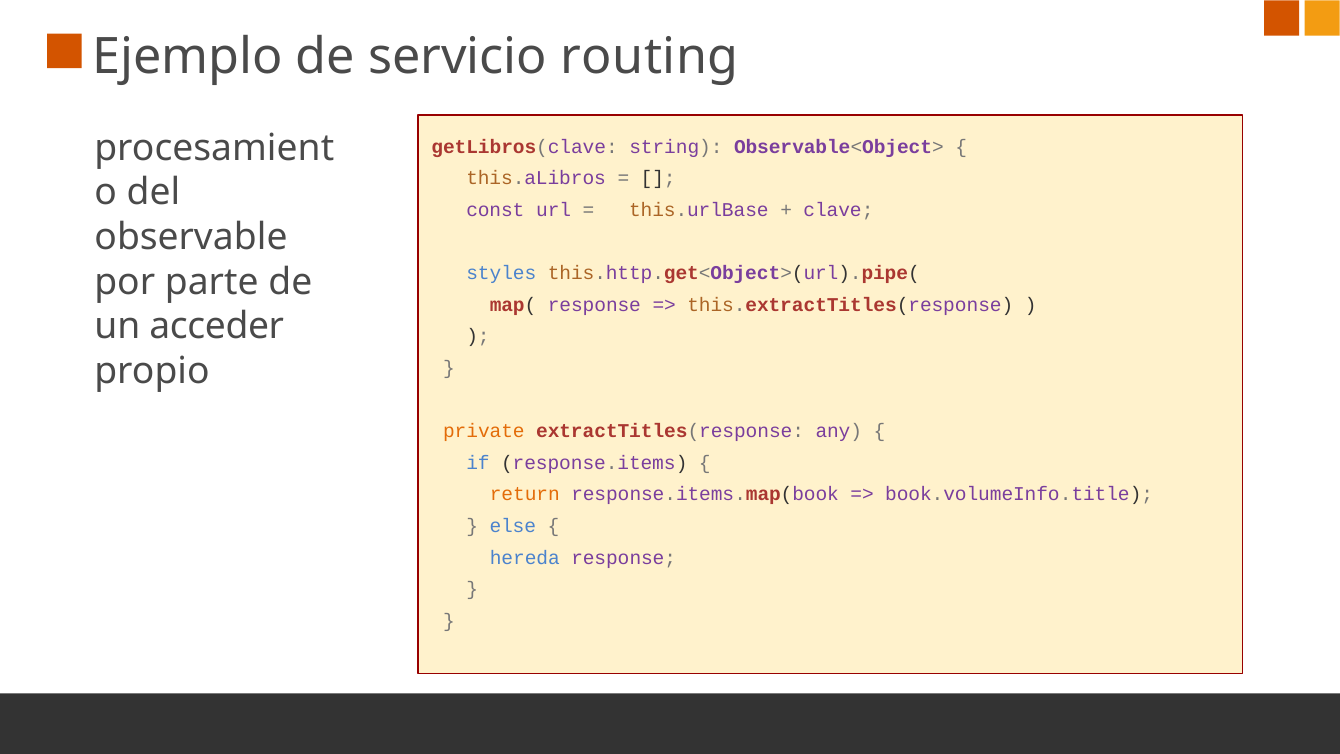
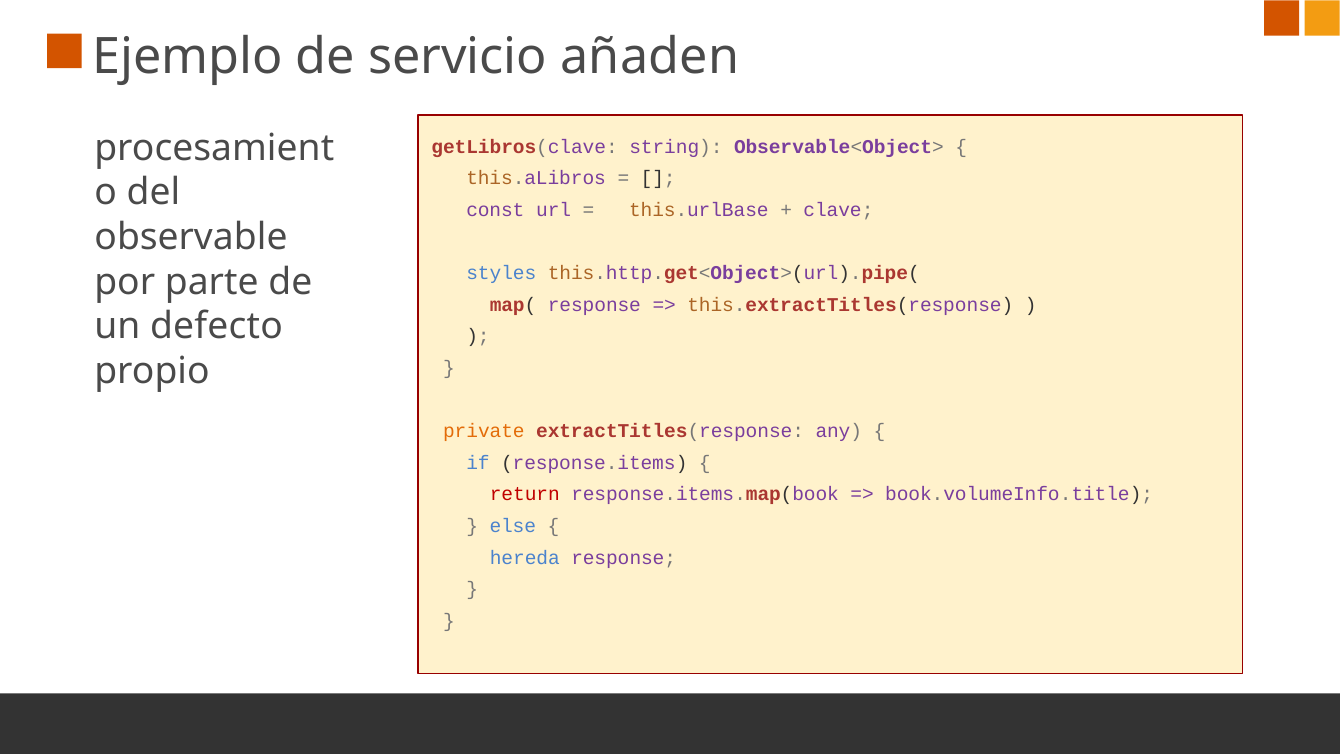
routing: routing -> añaden (650, 57)
acceder: acceder -> defecto (216, 326)
return colour: orange -> red (525, 494)
